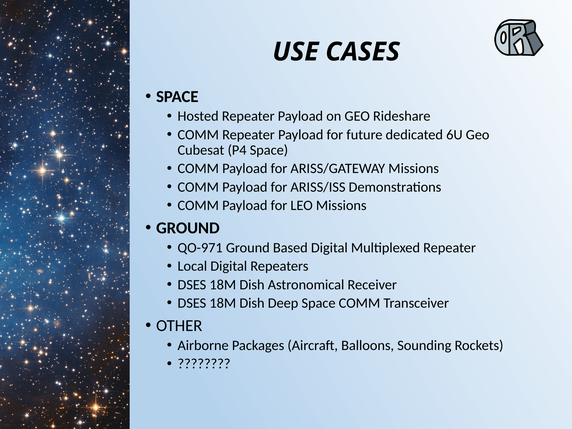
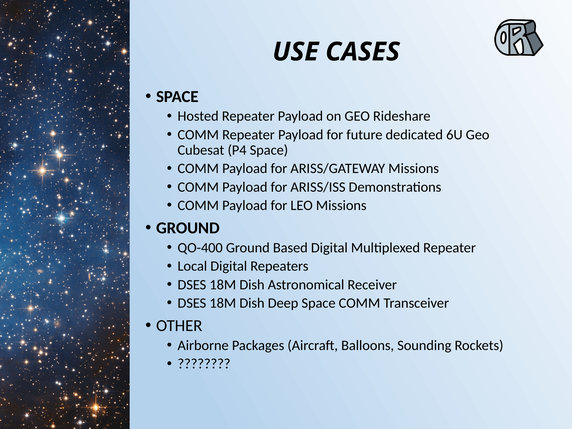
QO-971: QO-971 -> QO-400 (200, 248)
